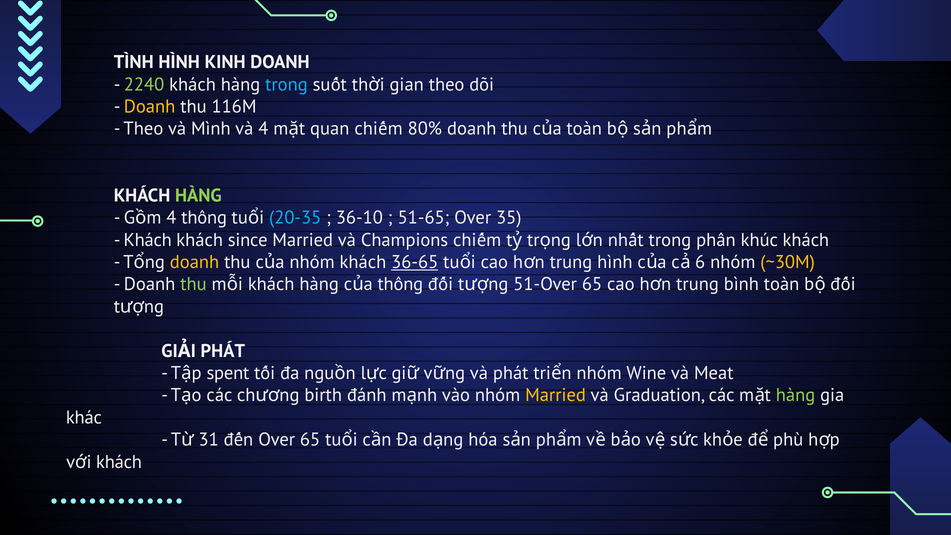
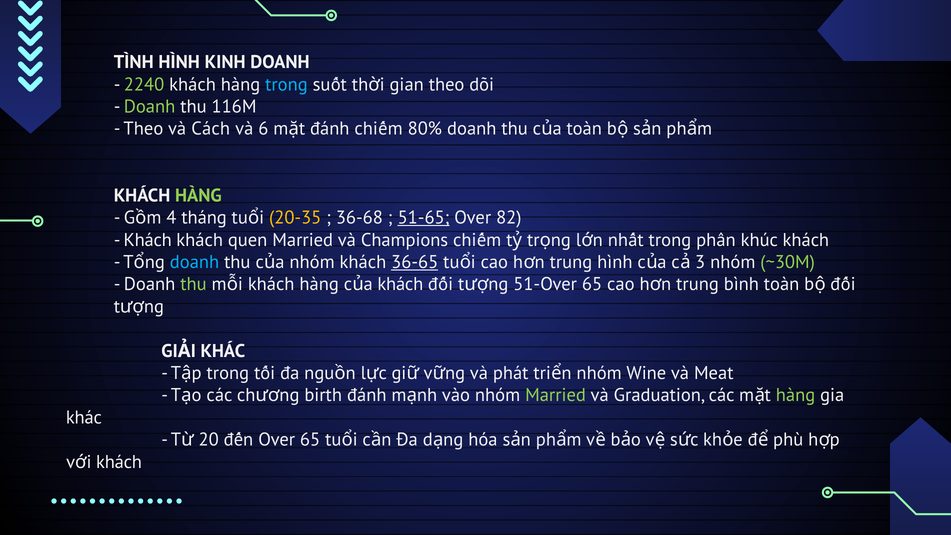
Doanh colour: yellow -> light green (150, 107)
Mình: Mình -> Cách (211, 129)
và 4: 4 -> 6 (263, 129)
quan: quan -> đánh (330, 129)
4 thông: thông -> tháng (204, 218)
20-35 colour: light blue -> yellow (295, 218)
36-10: 36-10 -> 36-68 (359, 218)
51-65 underline: none -> present (424, 218)
35: 35 -> 82 (509, 218)
since: since -> quen (248, 240)
doanh colour: yellow -> light blue (195, 262)
6: 6 -> 3 (700, 262)
~30M colour: yellow -> light green (788, 262)
thông: thông -> khách (400, 284)
PHÁT: PHÁT -> KHÁC (223, 351)
spent: spent -> trong (228, 373)
Married colour: yellow -> light green (556, 395)
31: 31 -> 20 (209, 440)
